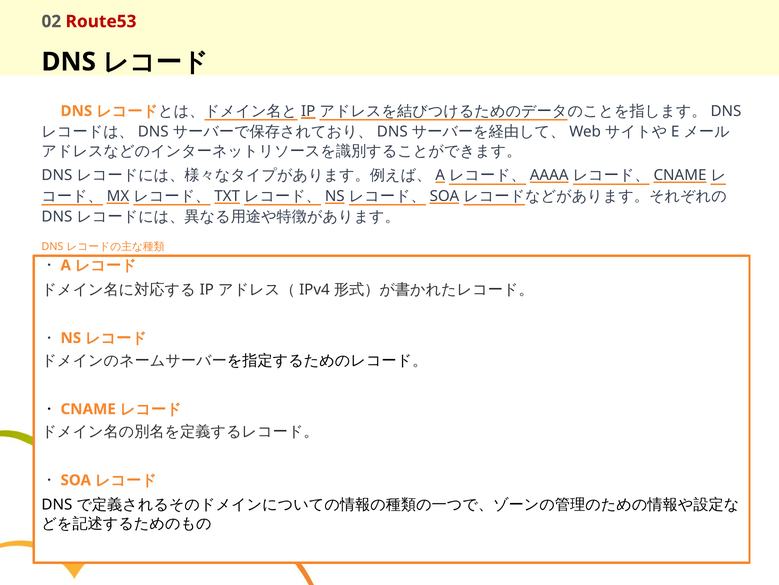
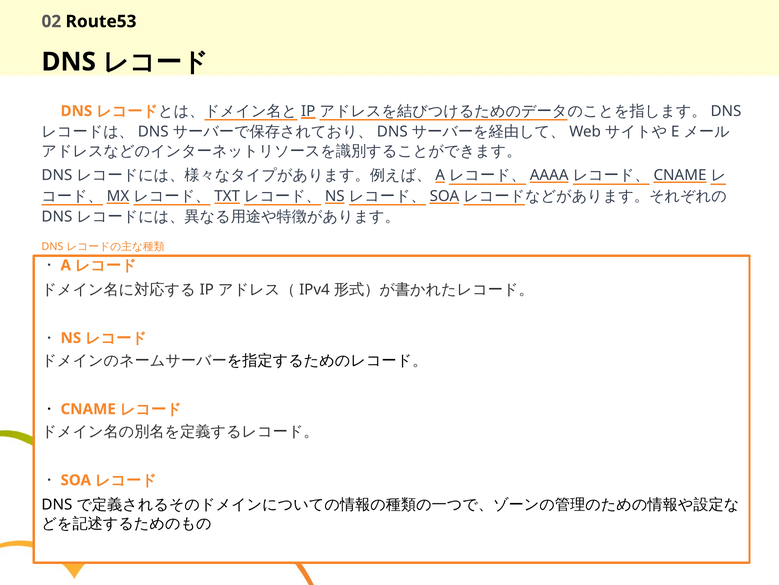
Route53 colour: red -> black (101, 21)
